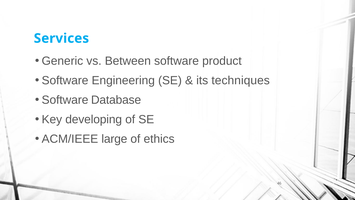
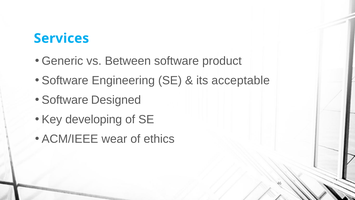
techniques: techniques -> acceptable (241, 80)
Database: Database -> Designed (116, 100)
large: large -> wear (114, 139)
